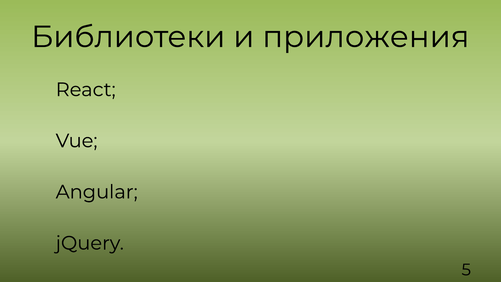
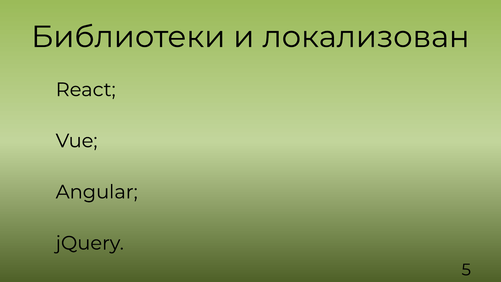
приложения: приложения -> локализован (366, 37)
